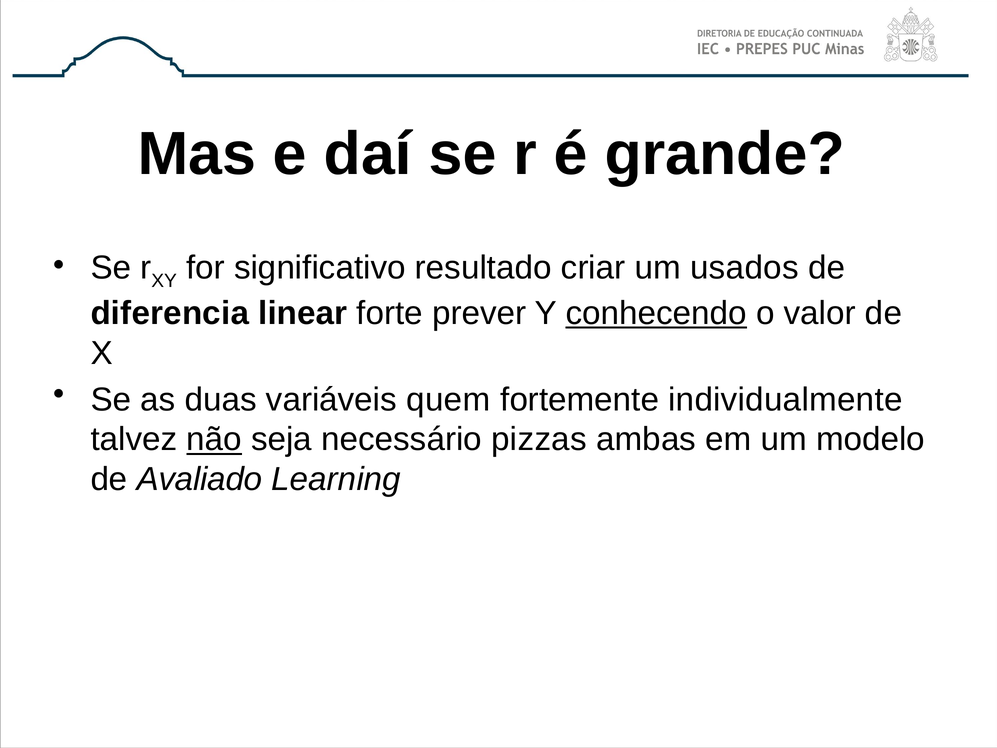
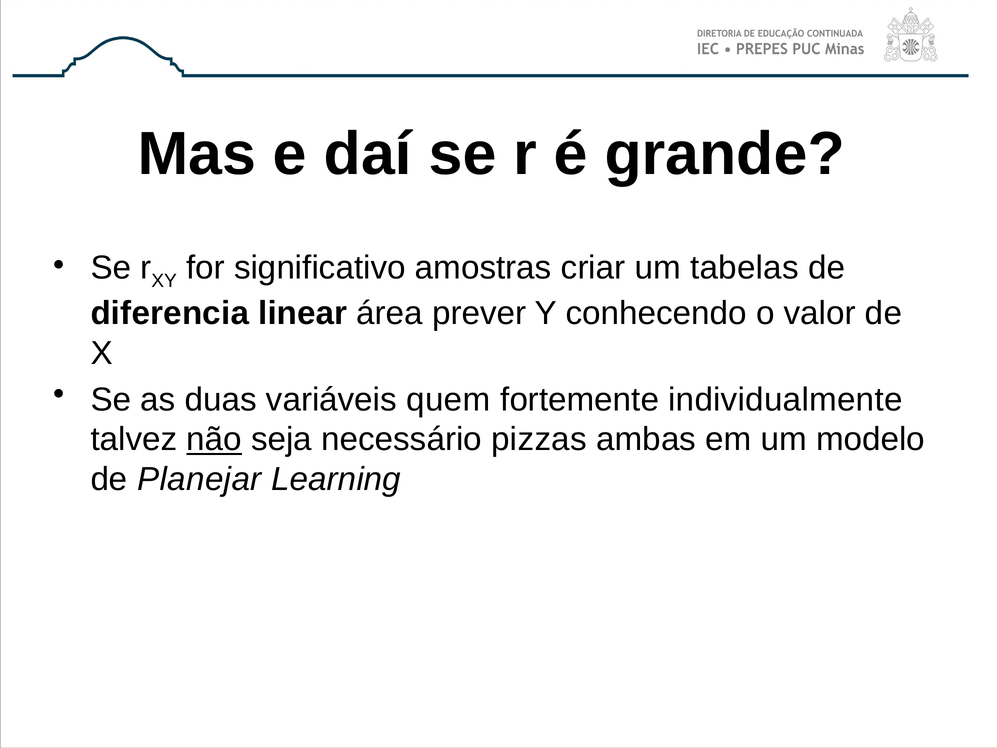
resultado: resultado -> amostras (483, 268)
usados: usados -> tabelas (744, 268)
forte: forte -> área (390, 313)
conhecendo underline: present -> none (656, 313)
Avaliado: Avaliado -> Planejar (199, 479)
